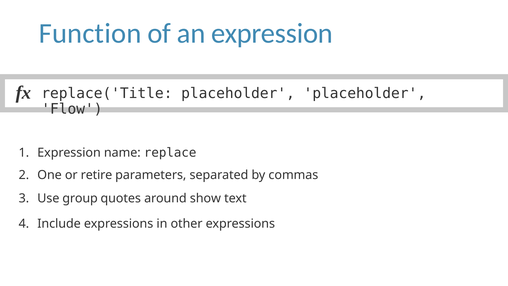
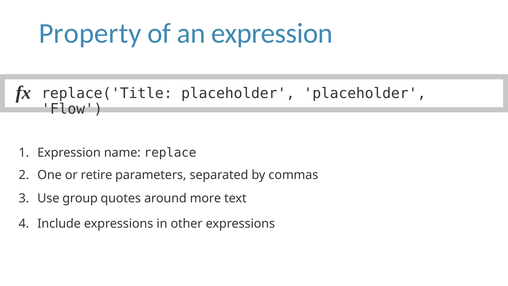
Function: Function -> Property (90, 33)
show: show -> more (205, 198)
